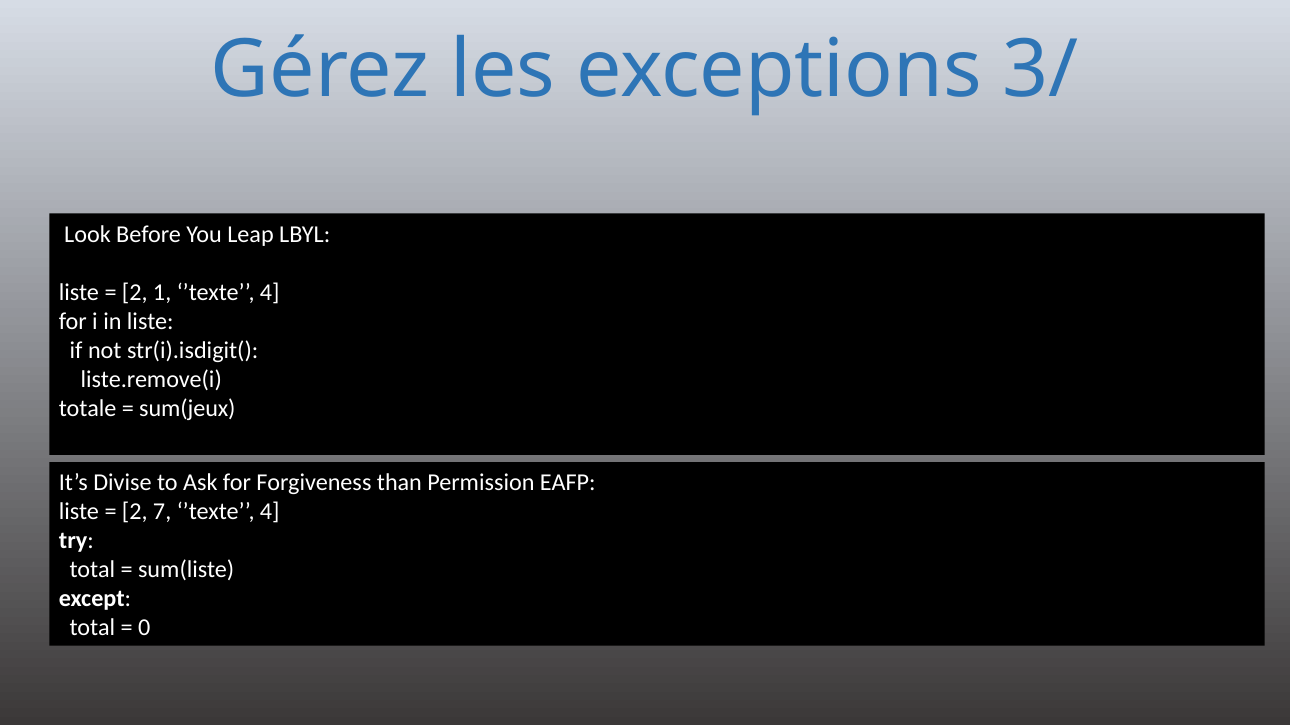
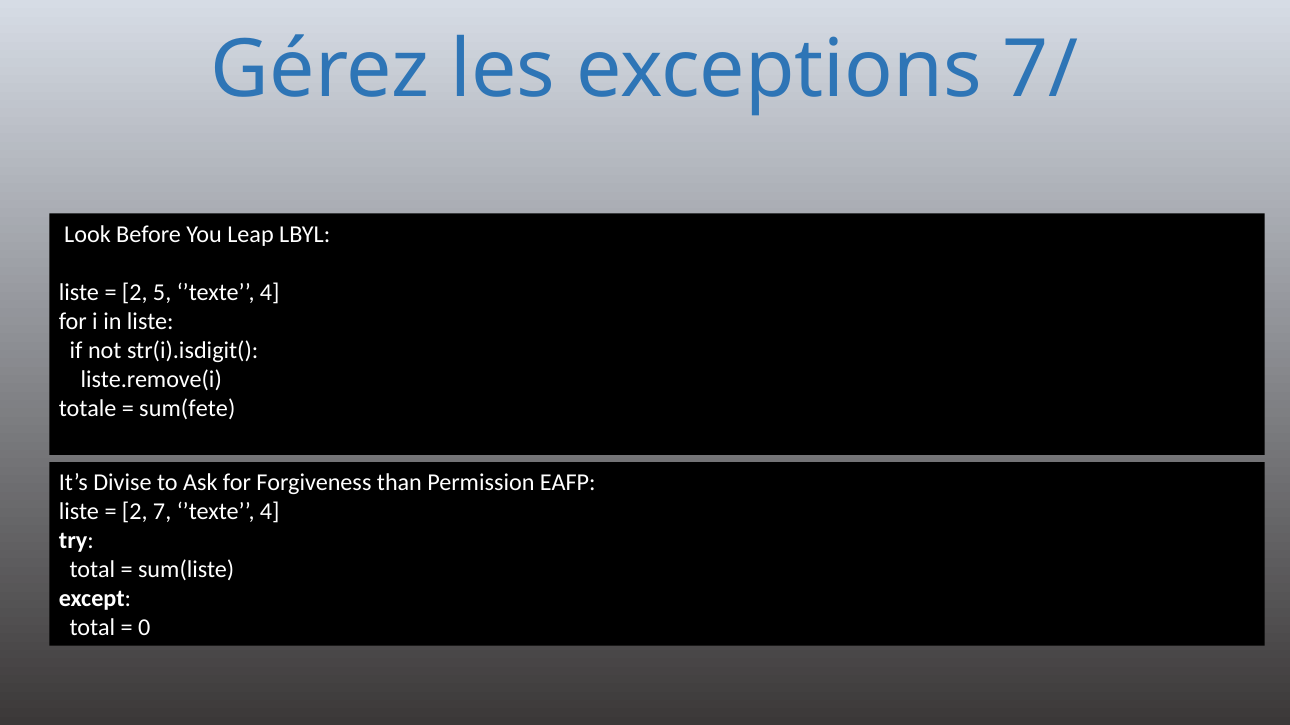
3/: 3/ -> 7/ (1041, 70)
1: 1 -> 5 (162, 293)
sum(jeux: sum(jeux -> sum(fete (187, 409)
